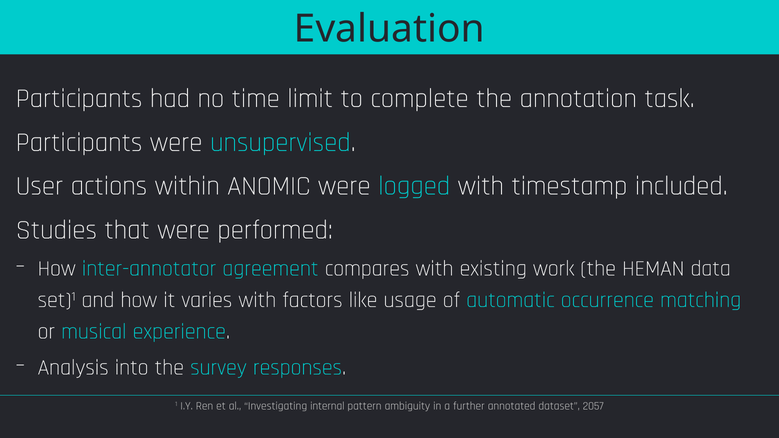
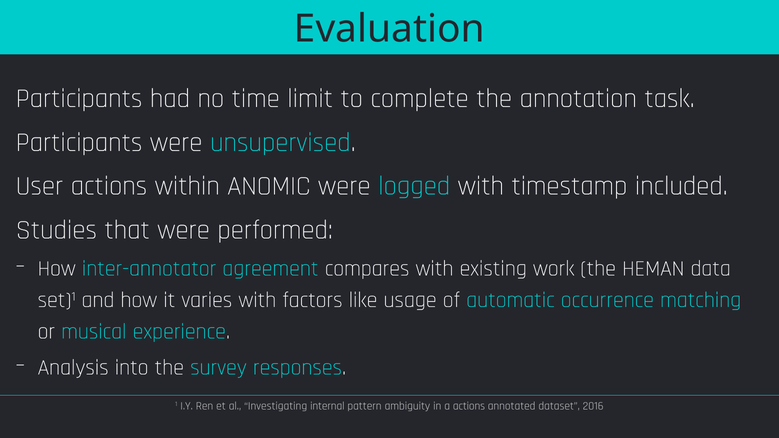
a further: further -> actions (469, 406)
2057: 2057 -> 2016 (593, 406)
